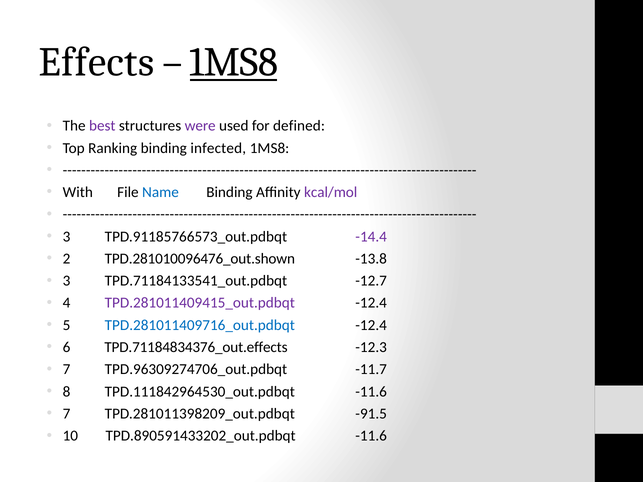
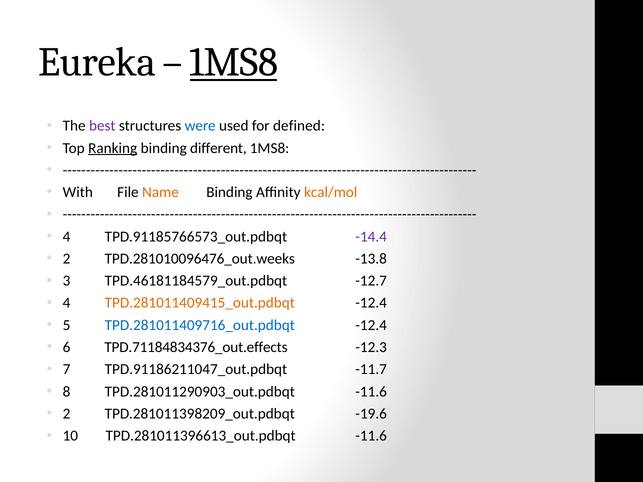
Effects: Effects -> Eureka (97, 62)
were colour: purple -> blue (200, 126)
Ranking underline: none -> present (113, 148)
infected: infected -> different (218, 148)
Name colour: blue -> orange (160, 192)
kcal/mol colour: purple -> orange (331, 192)
3: 3 -> 4 (67, 237)
TPD.281010096476_out.shown: TPD.281010096476_out.shown -> TPD.281010096476_out.weeks (200, 259)
TPD.71184133541_out.pdbqt: TPD.71184133541_out.pdbqt -> TPD.46181184579_out.pdbqt (196, 281)
TPD.281011409415_out.pdbqt colour: purple -> orange (200, 303)
TPD.96309274706_out.pdbqt: TPD.96309274706_out.pdbqt -> TPD.91186211047_out.pdbqt (196, 370)
TPD.111842964530_out.pdbqt: TPD.111842964530_out.pdbqt -> TPD.281011290903_out.pdbqt (200, 392)
7: 7 -> 2 (67, 414)
-91.5: -91.5 -> -19.6 (371, 414)
TPD.890591433202_out.pdbqt: TPD.890591433202_out.pdbqt -> TPD.281011396613_out.pdbqt (201, 436)
